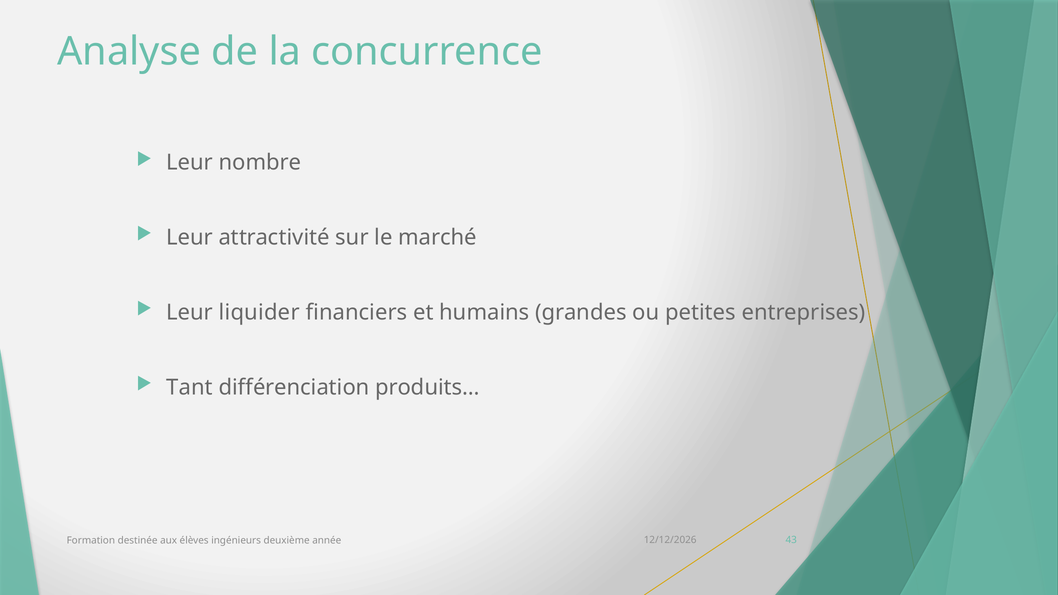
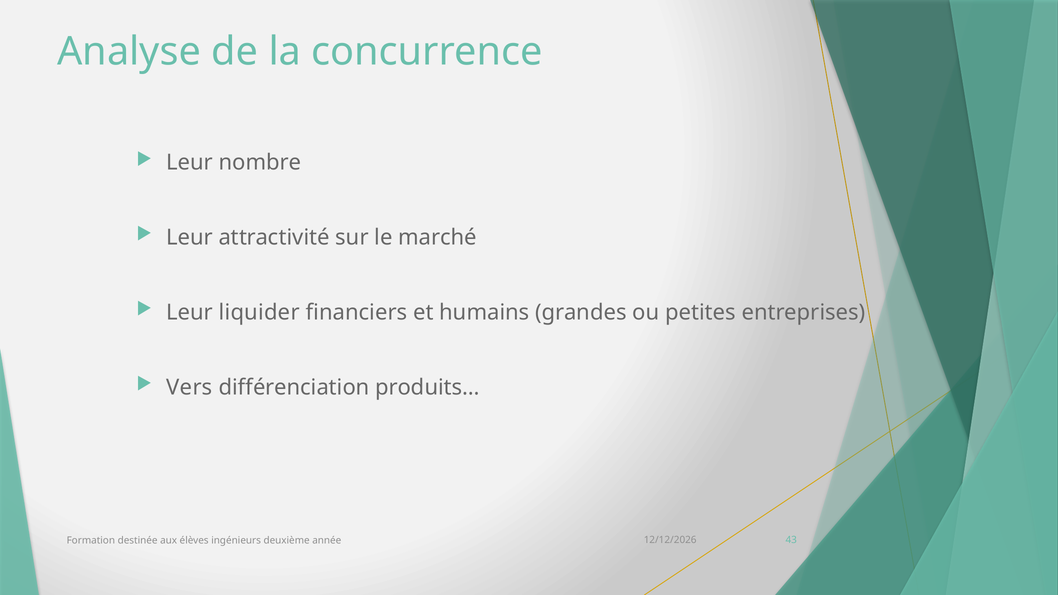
Tant: Tant -> Vers (189, 387)
